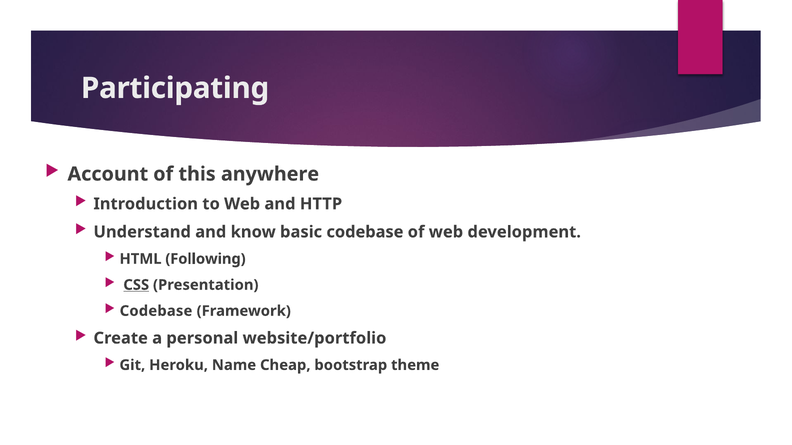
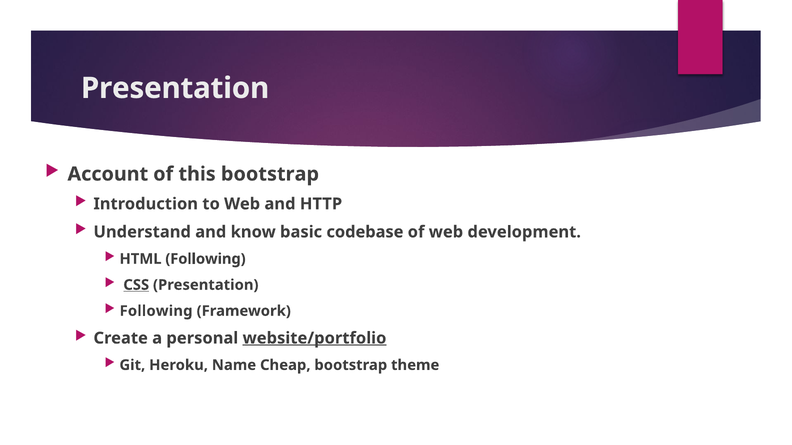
Participating: Participating -> Presentation (175, 88)
this anywhere: anywhere -> bootstrap (270, 174)
Codebase: Codebase -> Following (156, 311)
website/portfolio underline: none -> present (314, 339)
